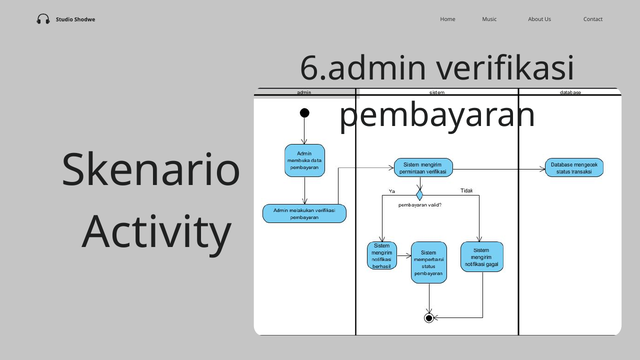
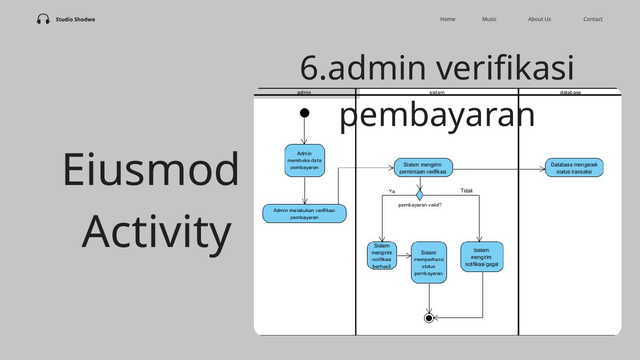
Skenario: Skenario -> Eiusmod (151, 171)
